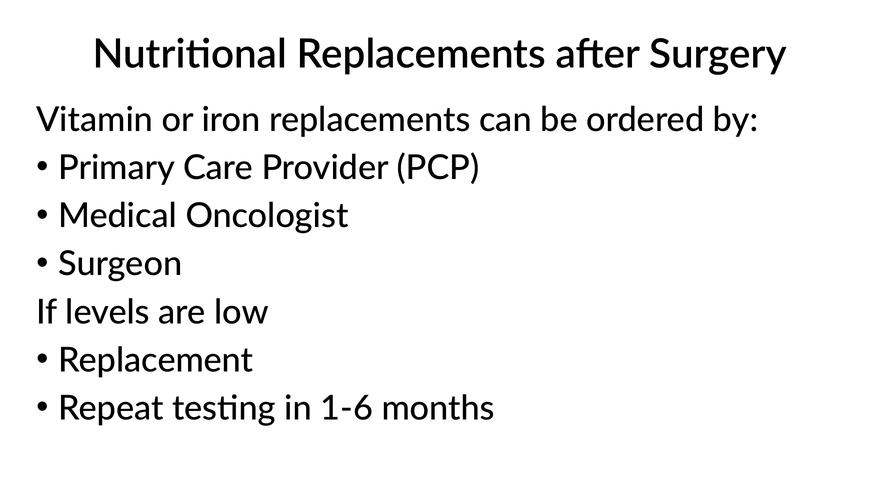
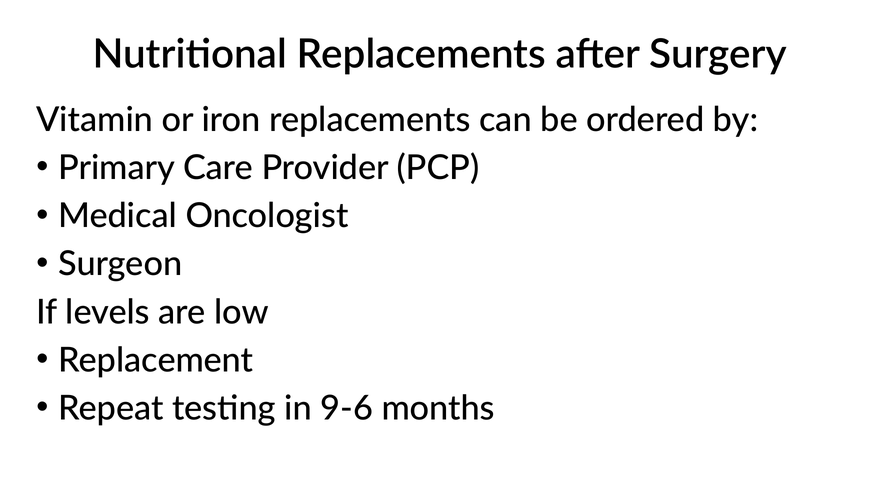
1-6: 1-6 -> 9-6 (347, 408)
